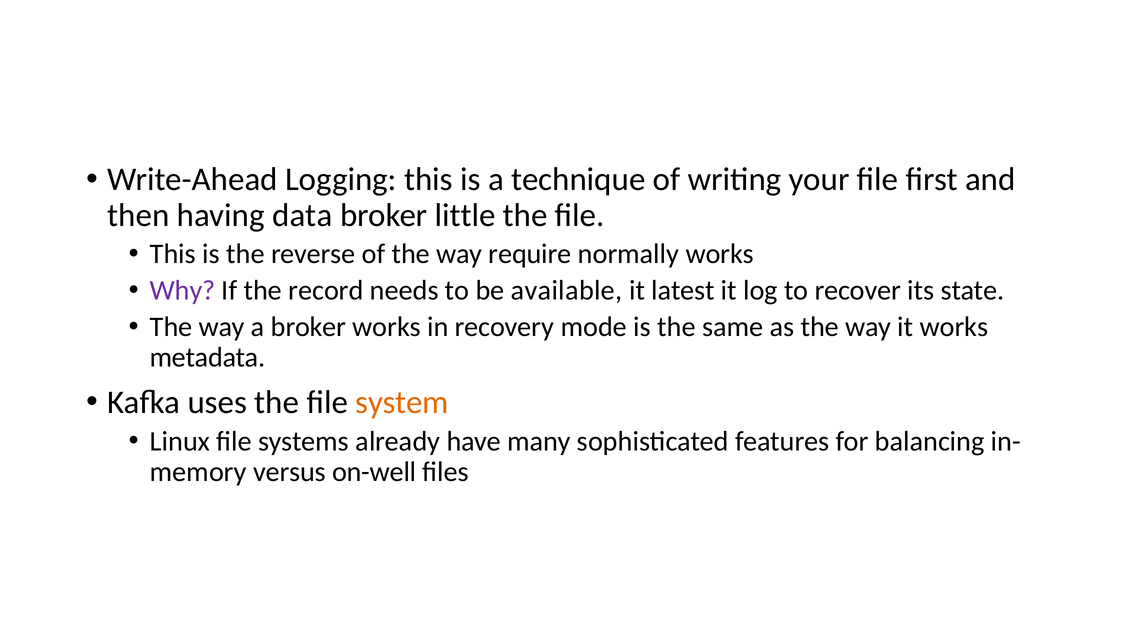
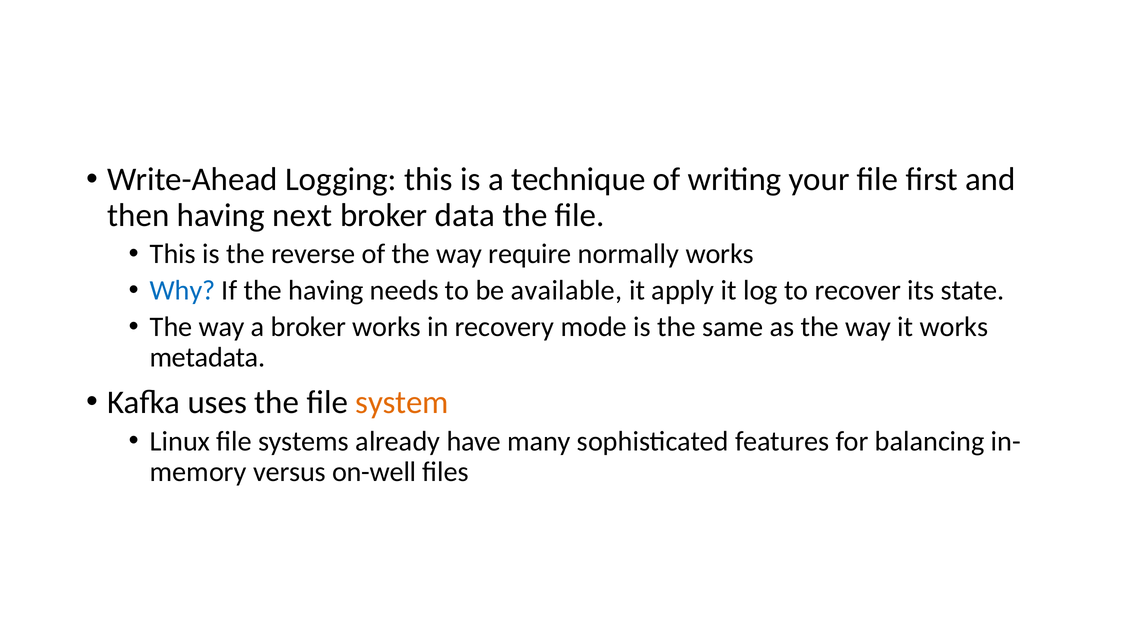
data: data -> next (302, 215)
little: little -> data (465, 215)
Why colour: purple -> blue (183, 291)
the record: record -> having (326, 291)
latest: latest -> apply (683, 291)
